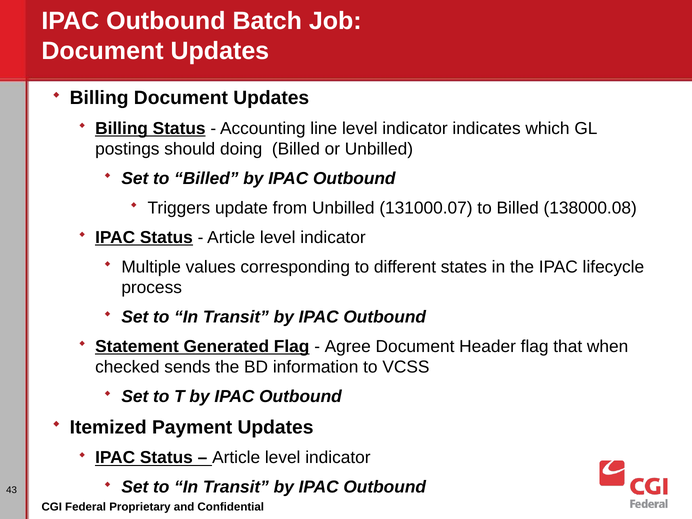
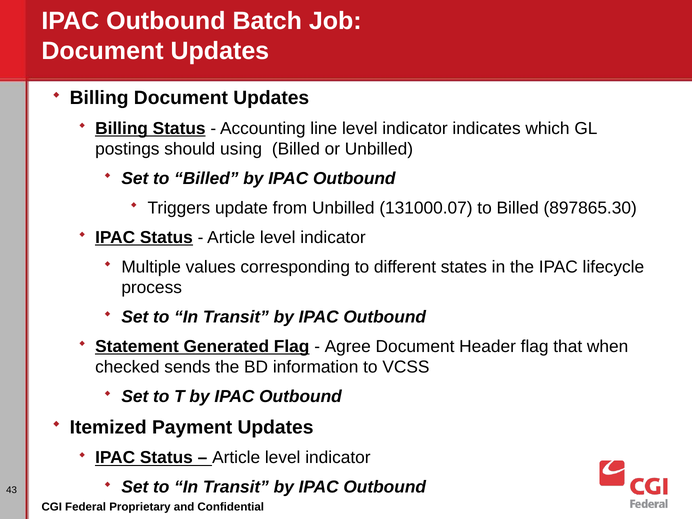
doing: doing -> using (241, 149)
138000.08: 138000.08 -> 897865.30 (590, 208)
